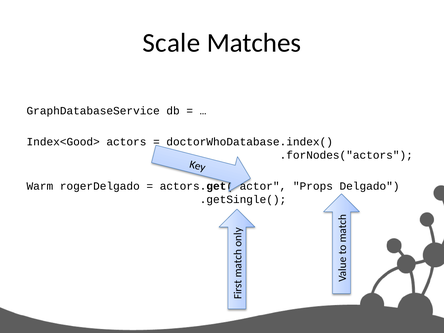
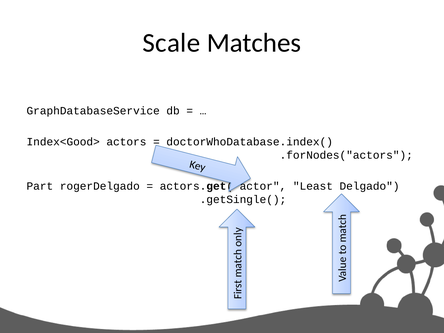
Warm: Warm -> Part (40, 186)
Props: Props -> Least (313, 186)
